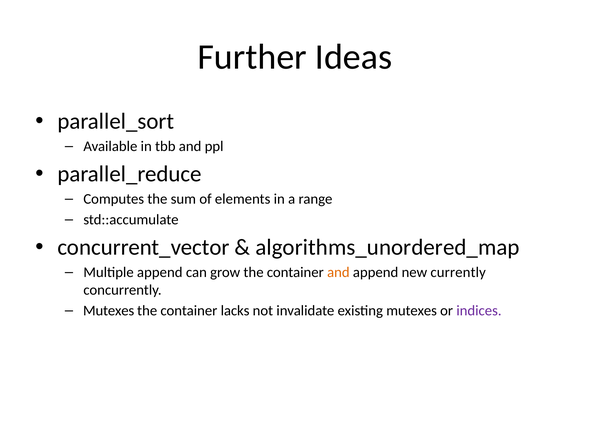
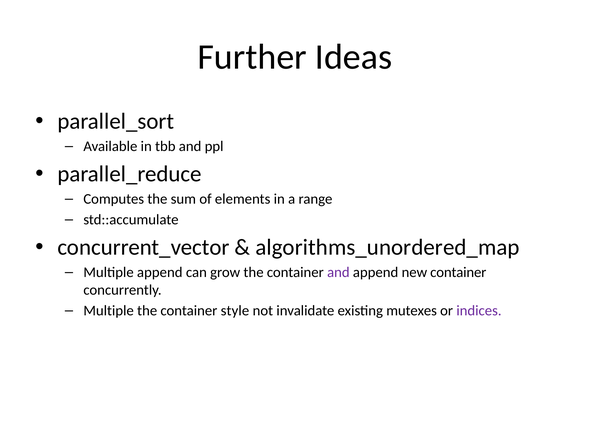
and colour: orange -> purple (338, 273)
new currently: currently -> container (458, 273)
Mutexes: Mutexes -> Multiple (109, 311)
lacks: lacks -> style (235, 311)
